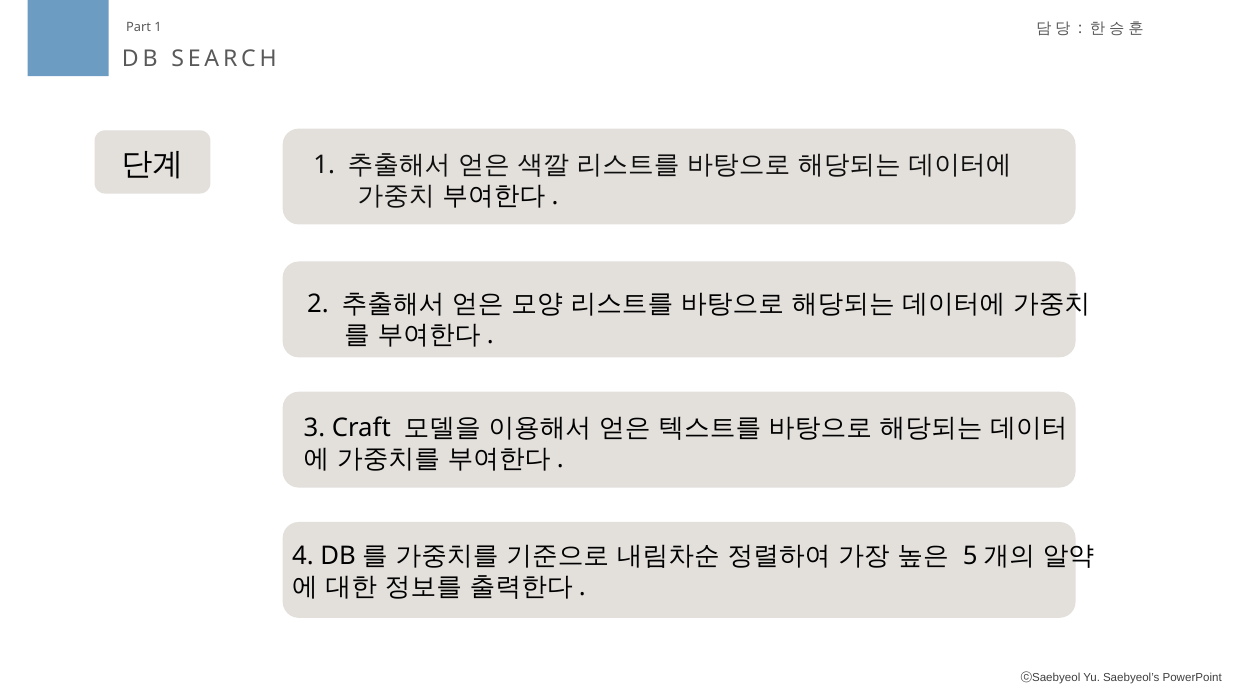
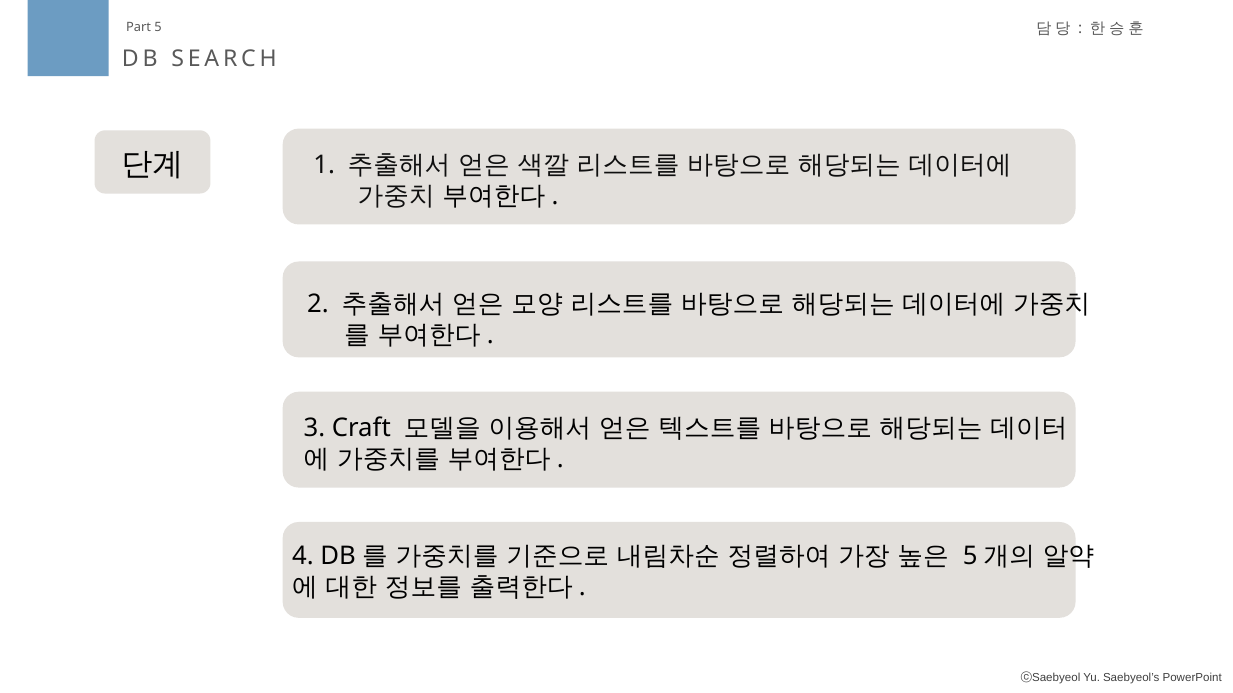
Part 1: 1 -> 5 (158, 27)
